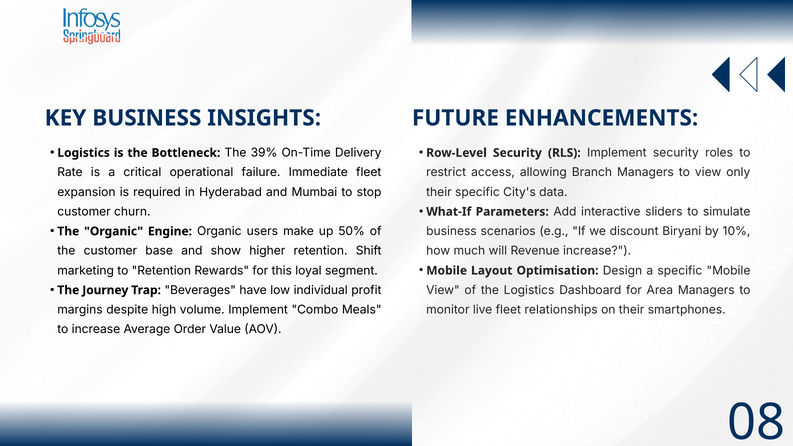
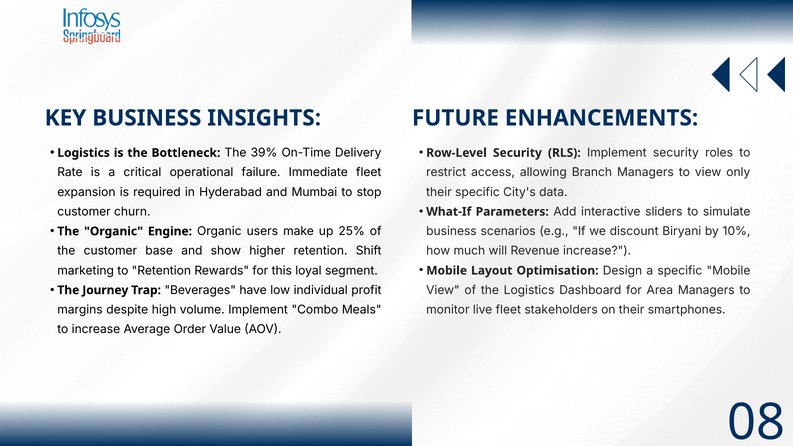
50%: 50% -> 25% (352, 231)
relationships: relationships -> stakeholders (561, 310)
